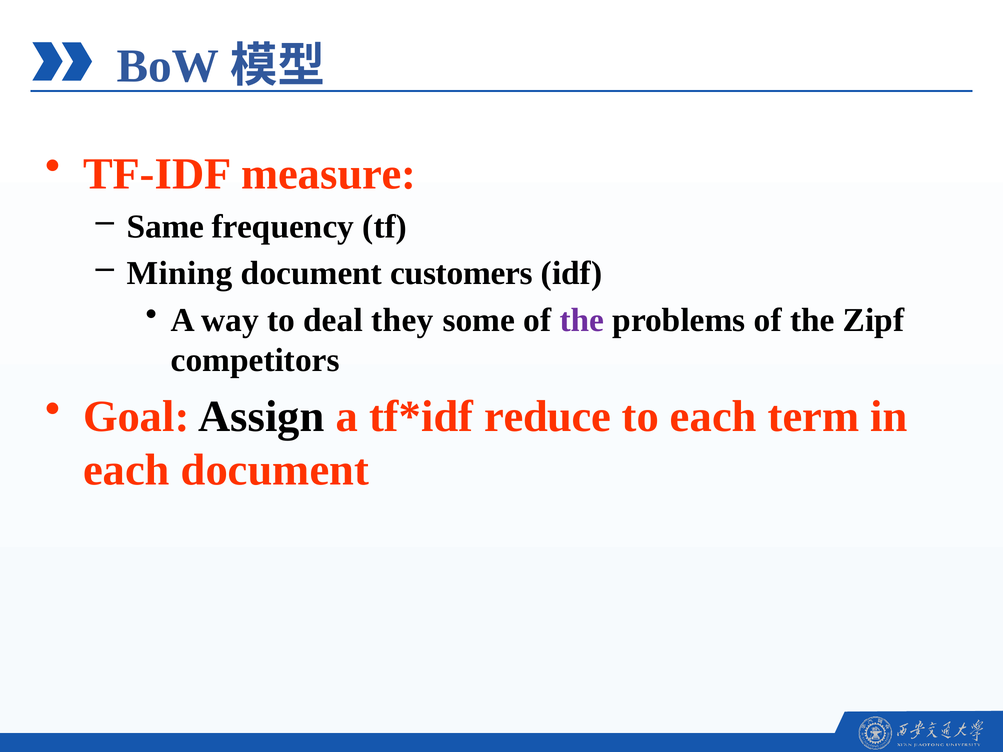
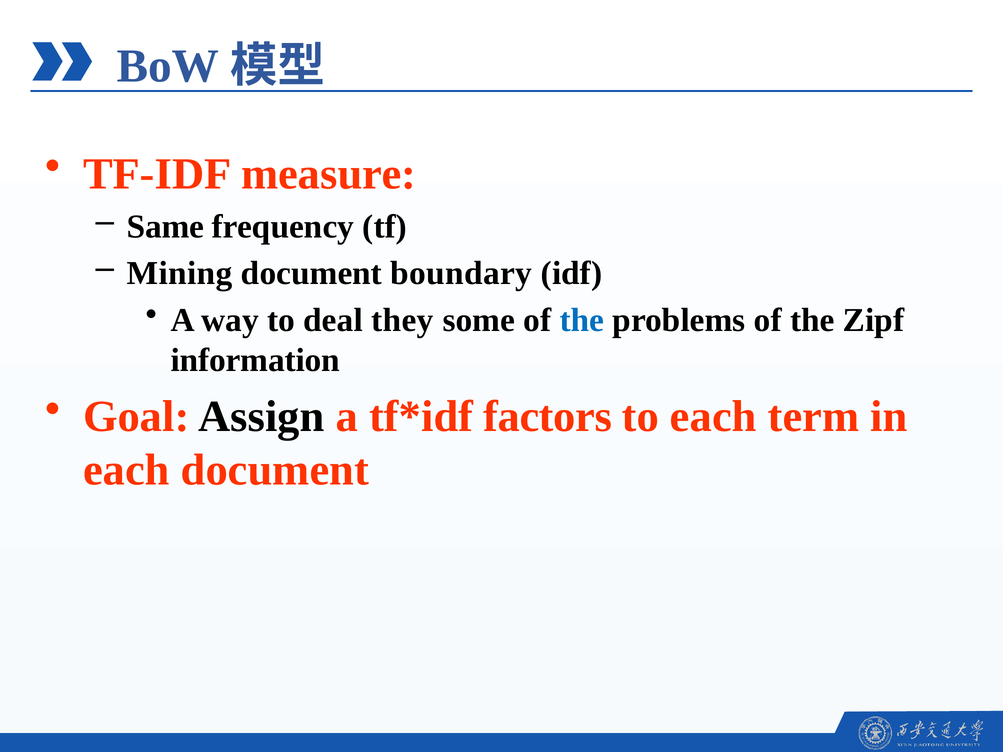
customers: customers -> boundary (461, 273)
the colour: purple -> blue (582, 320)
competitors: competitors -> information (255, 360)
reduce: reduce -> factors (548, 417)
